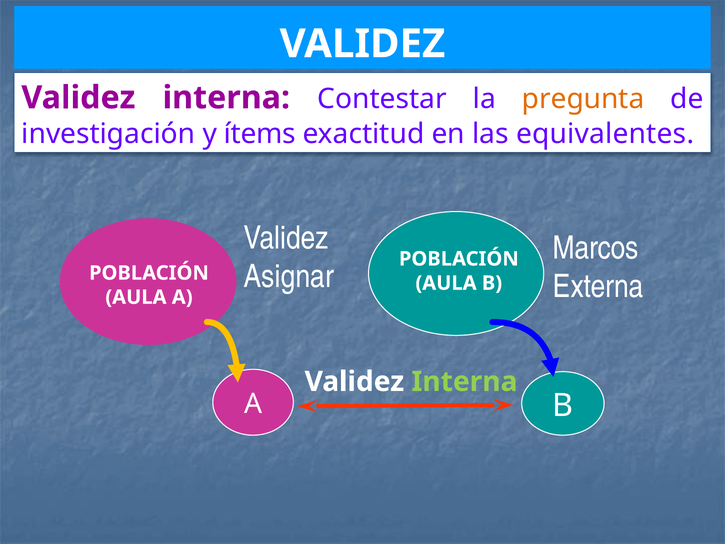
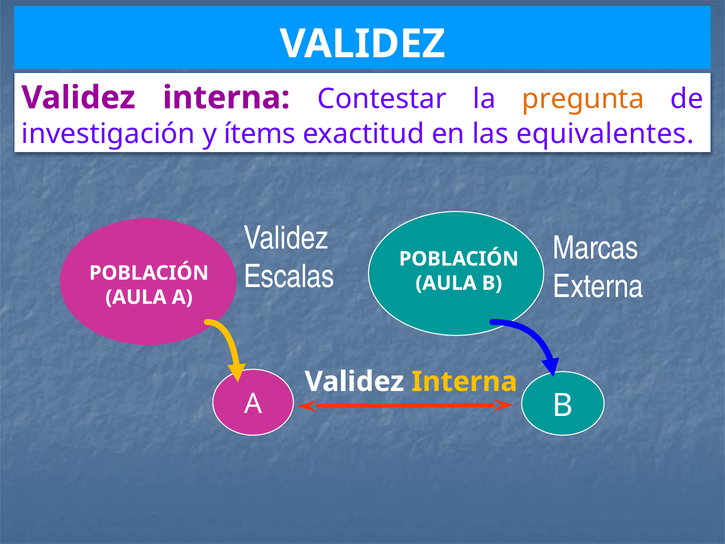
Marcos: Marcos -> Marcas (596, 248)
Asignar: Asignar -> Escalas (289, 277)
Interna colour: light green -> yellow (464, 382)
